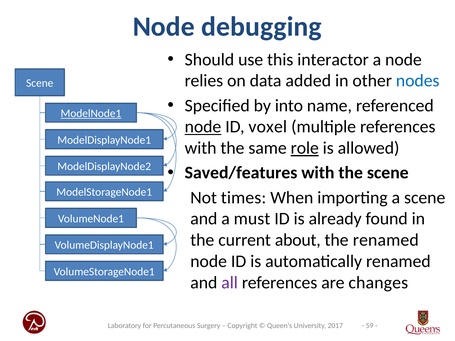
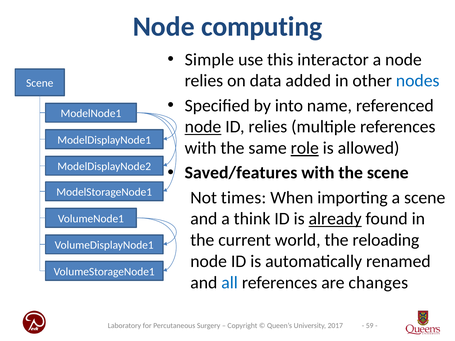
debugging: debugging -> computing (262, 27)
Should: Should -> Simple (209, 60)
ModelNode1 underline: present -> none (91, 114)
ID voxel: voxel -> relies (268, 127)
must: must -> think (252, 219)
already underline: none -> present (335, 219)
about: about -> world (298, 240)
the renamed: renamed -> reloading (386, 240)
all colour: purple -> blue (230, 283)
